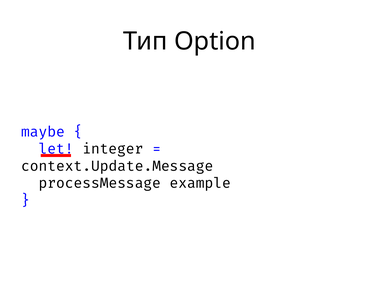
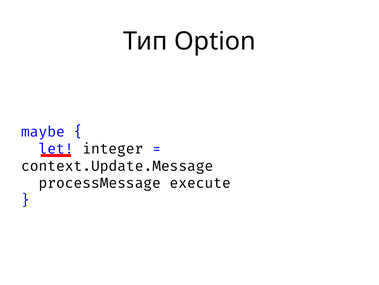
example: example -> execute (200, 183)
